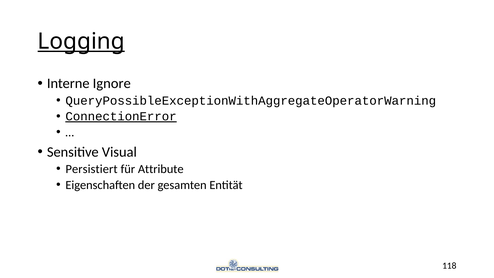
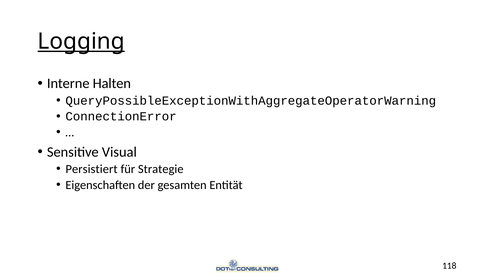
Ignore: Ignore -> Halten (112, 84)
ConnectionError underline: present -> none (121, 116)
Attribute: Attribute -> Strategie (161, 169)
